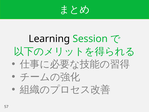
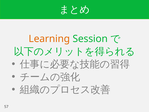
Learning colour: black -> orange (49, 39)
